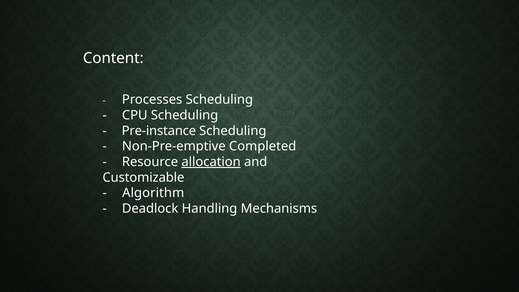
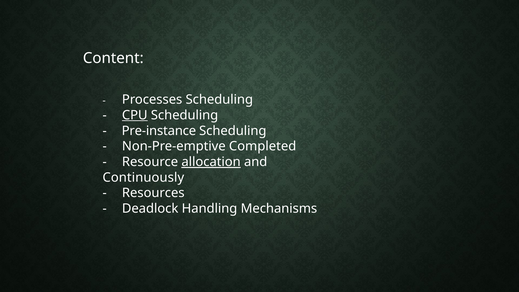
CPU underline: none -> present (135, 115)
Customizable: Customizable -> Continuously (143, 177)
Algorithm: Algorithm -> Resources (153, 193)
